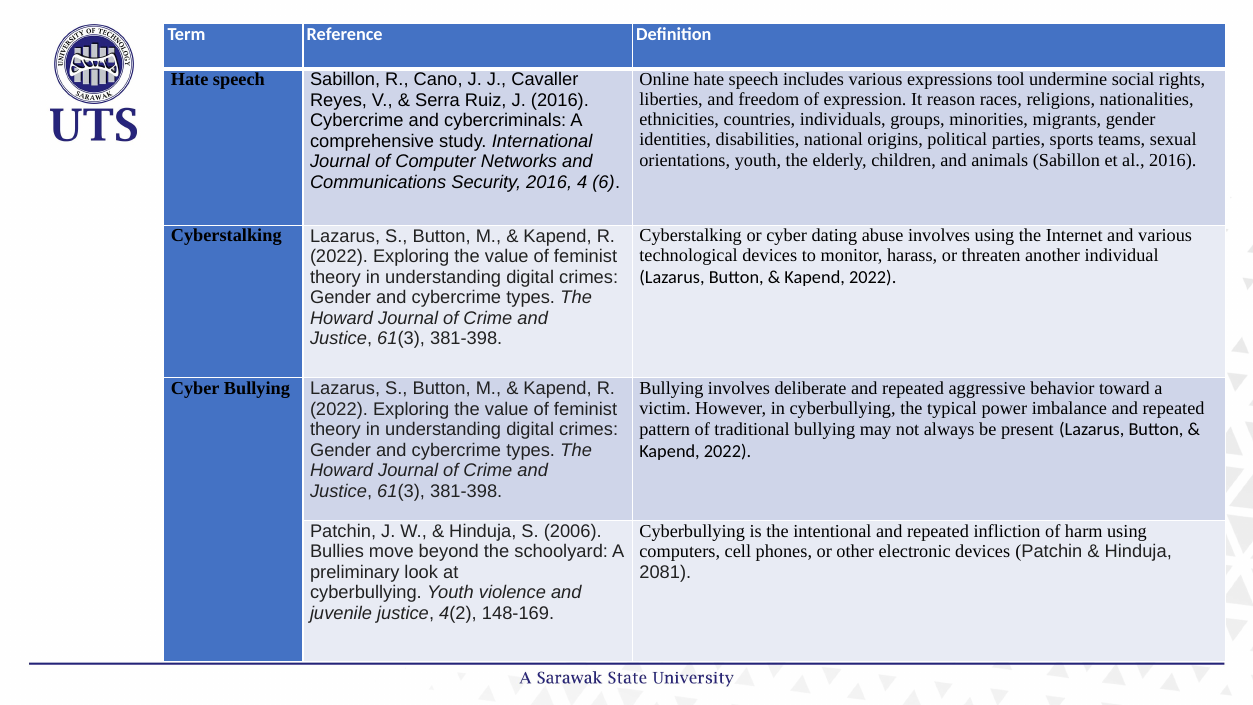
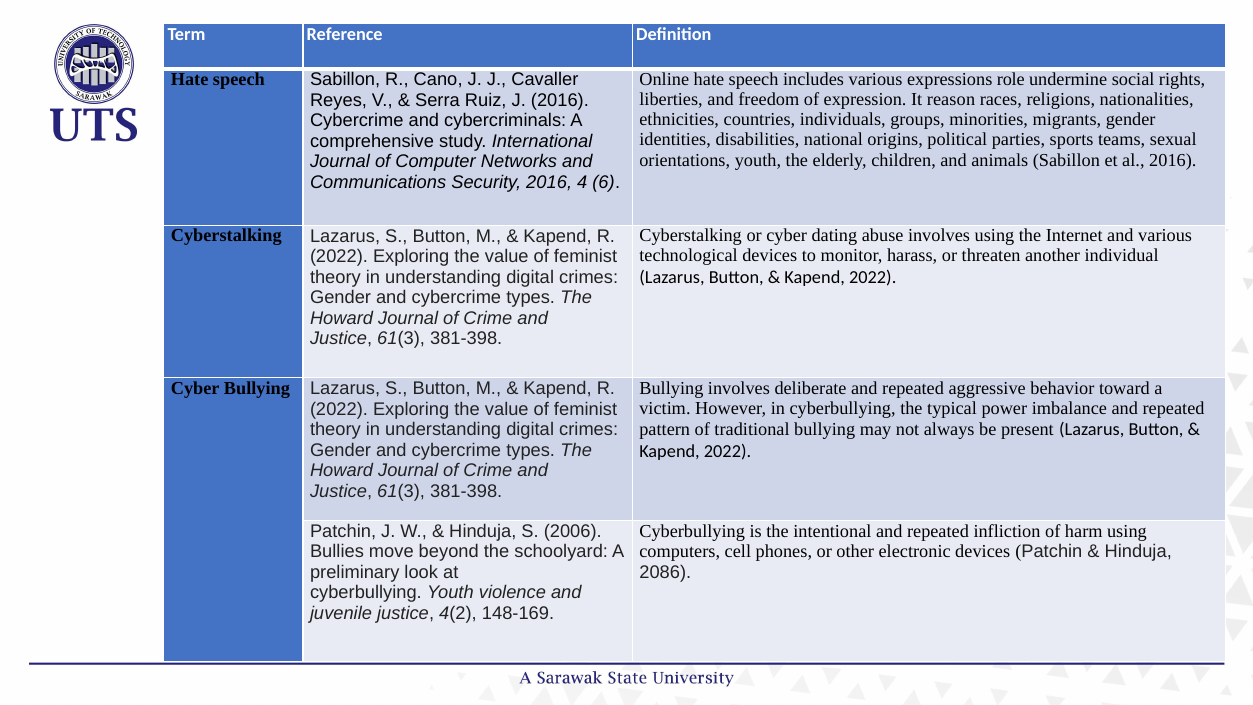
tool: tool -> role (1011, 79)
2081: 2081 -> 2086 (665, 572)
